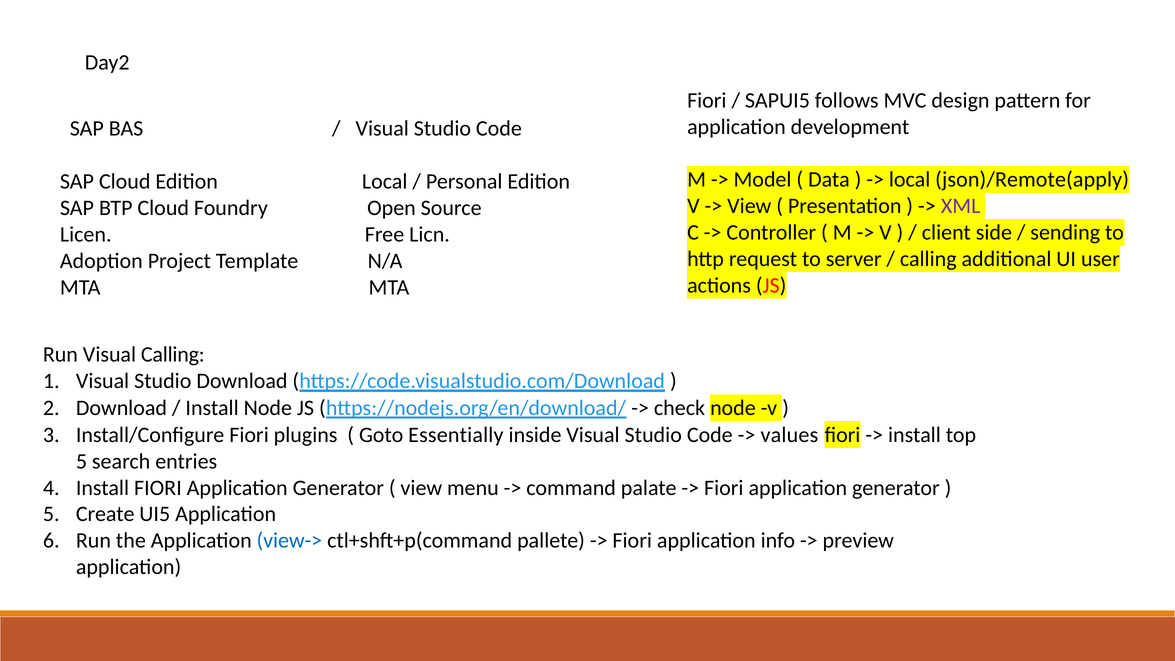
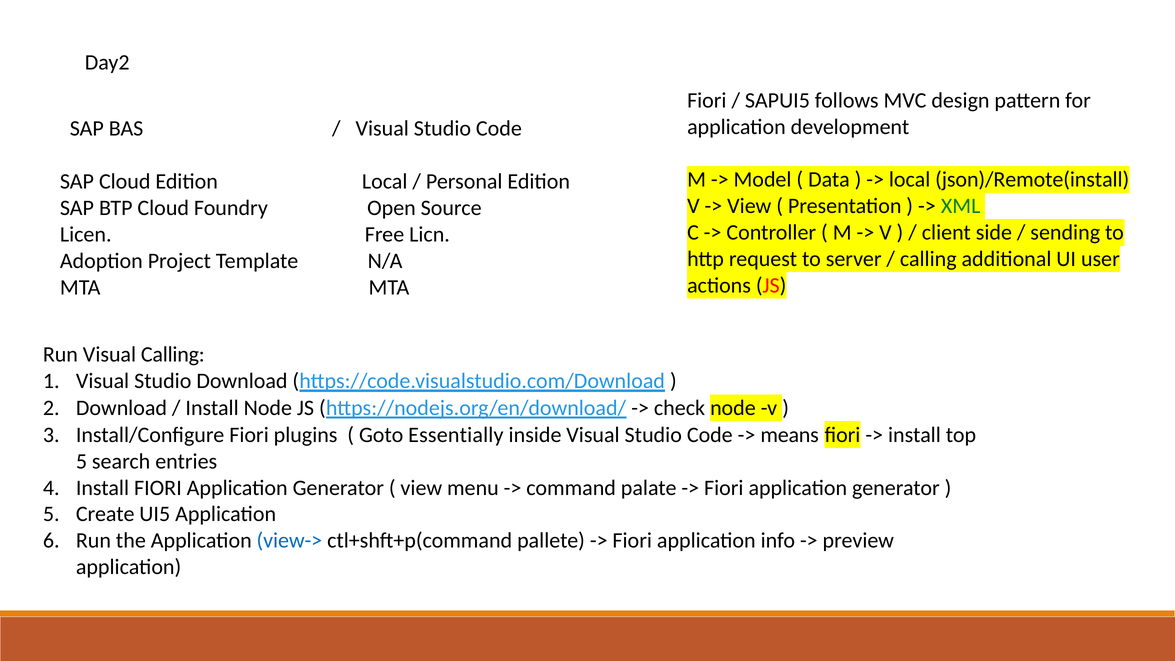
json)/Remote(apply: json)/Remote(apply -> json)/Remote(install (1032, 180)
XML colour: purple -> green (961, 206)
values: values -> means (790, 435)
